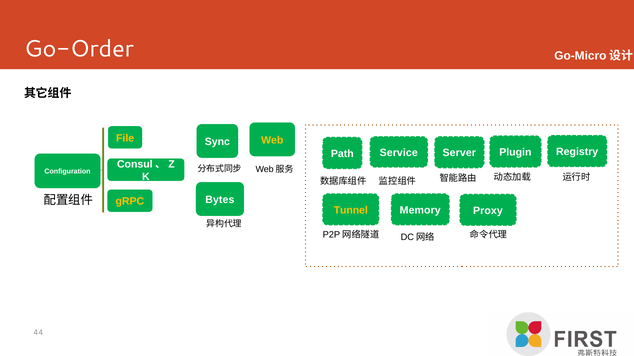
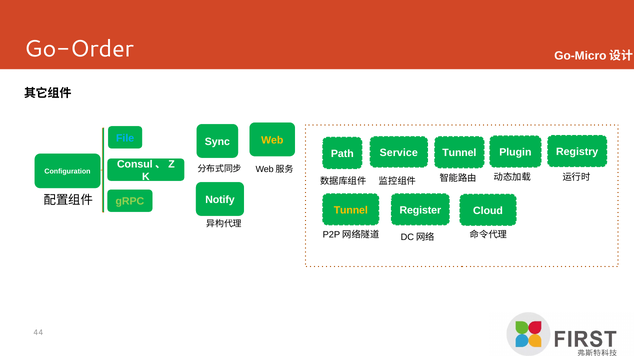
File colour: yellow -> light blue (125, 138)
Server: Server -> Tunnel (459, 153)
Bytes: Bytes -> Notify (220, 200)
gRPC colour: yellow -> light green (130, 202)
Memory: Memory -> Register (420, 210)
Proxy: Proxy -> Cloud (488, 211)
